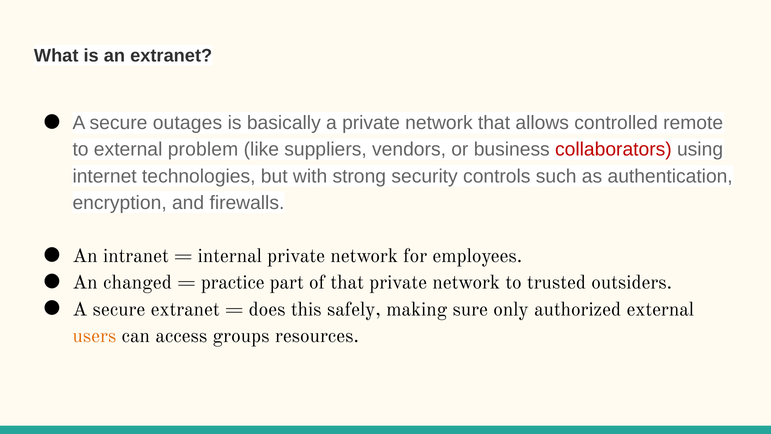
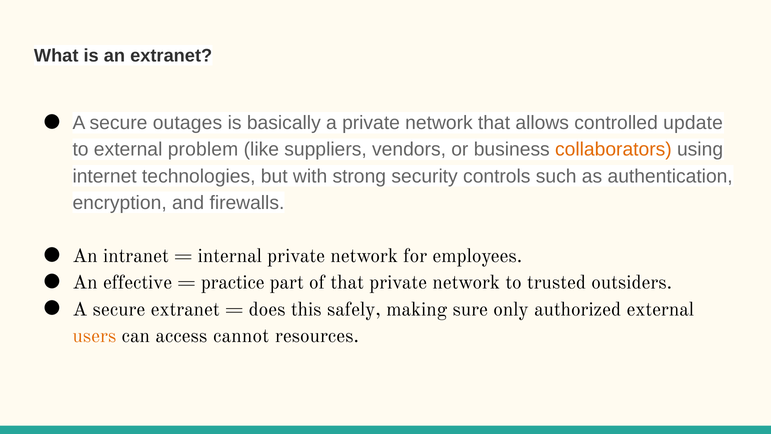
remote: remote -> update (693, 123)
collaborators colour: red -> orange (613, 149)
changed: changed -> effective (138, 282)
groups: groups -> cannot (241, 336)
